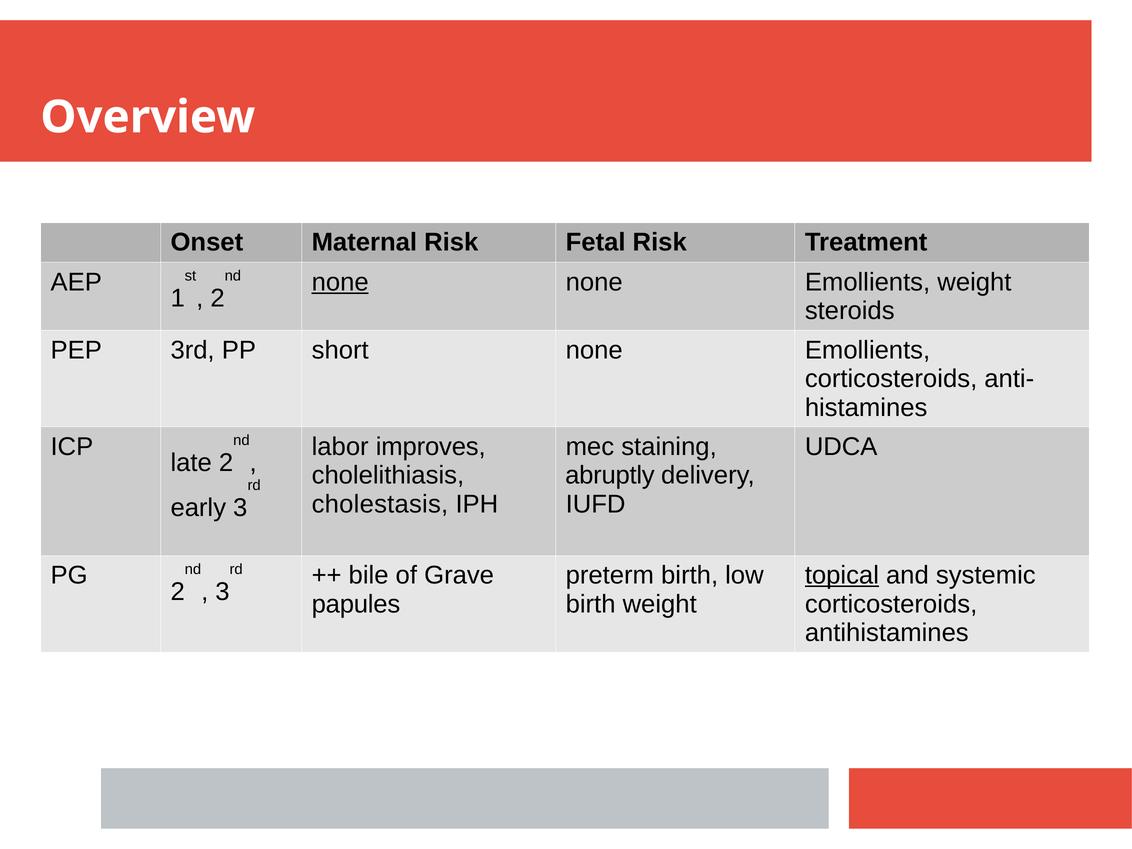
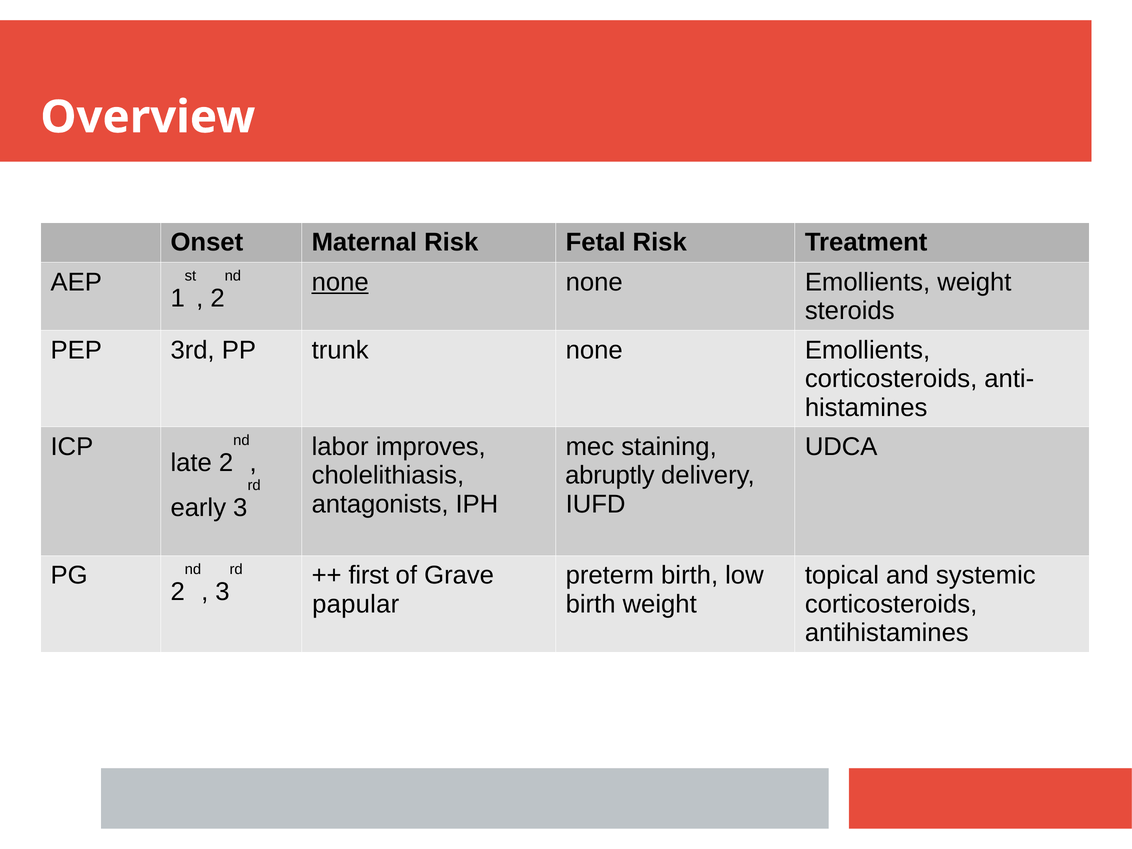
short: short -> trunk (340, 350)
cholestasis: cholestasis -> antagonists (380, 504)
bile: bile -> first (369, 575)
topical underline: present -> none (842, 575)
papules: papules -> papular (356, 604)
